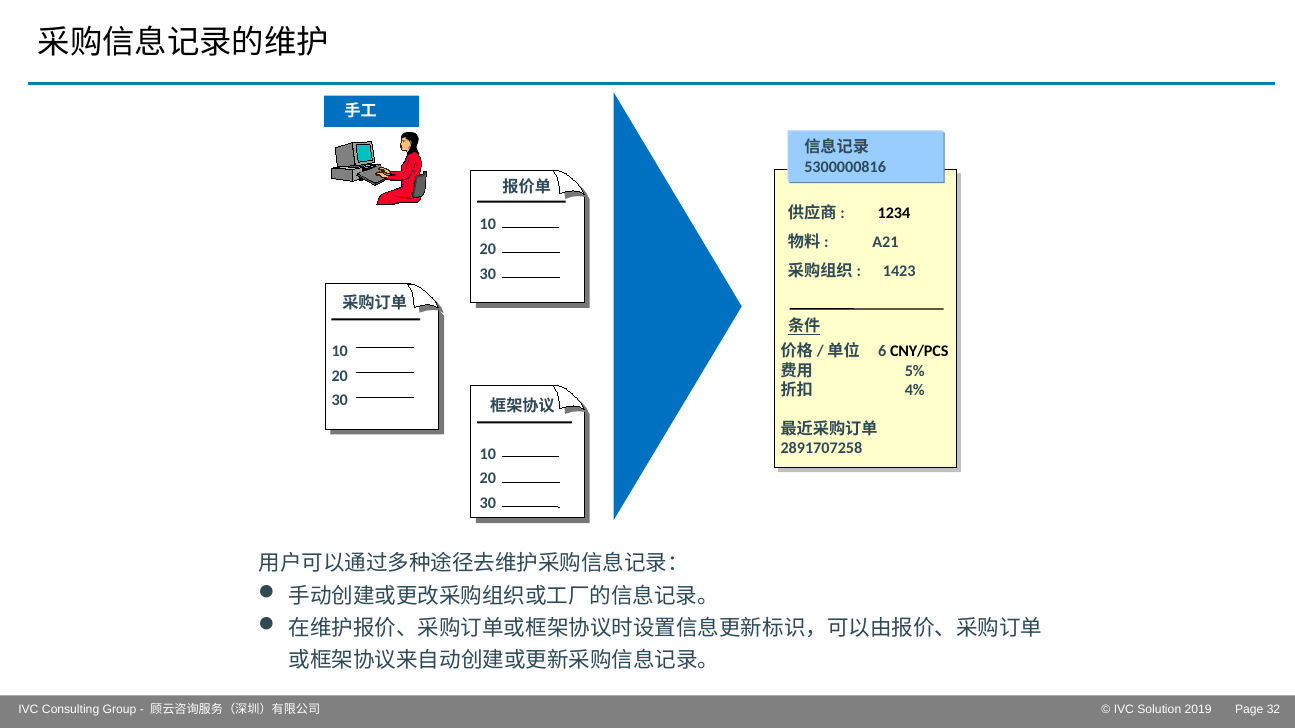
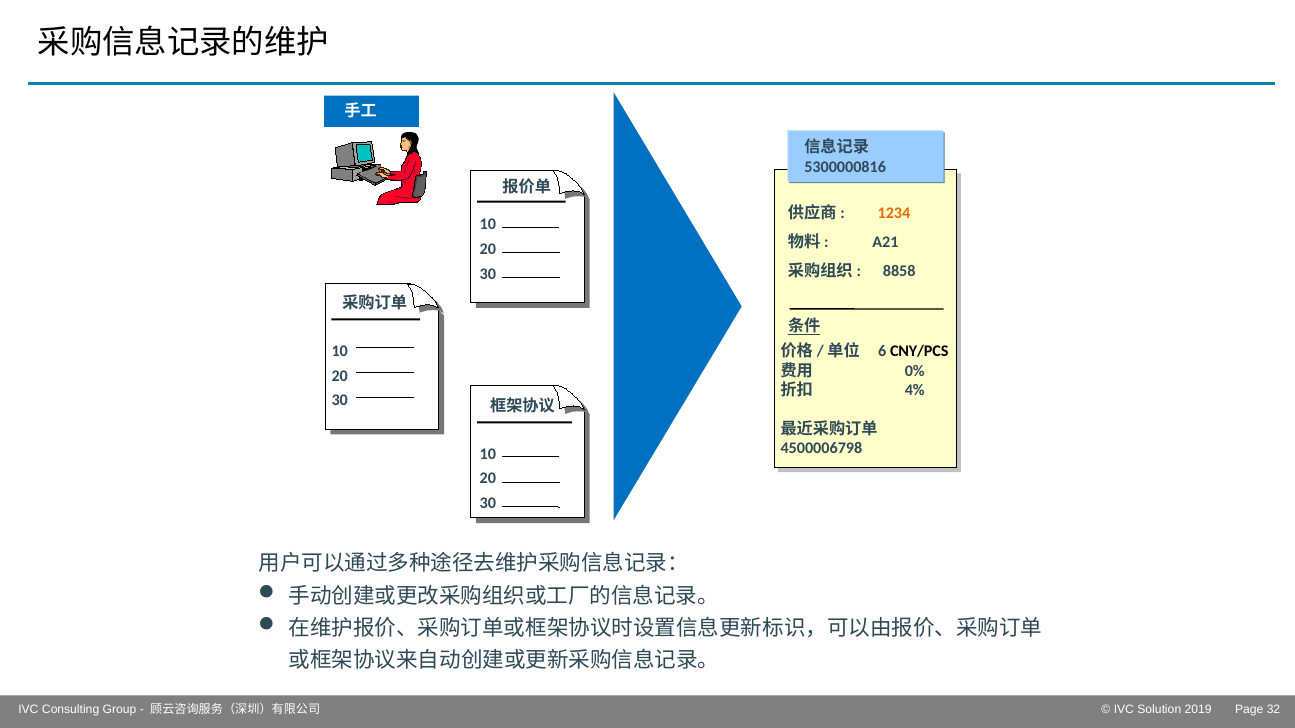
1234 colour: black -> orange (894, 214)
1423: 1423 -> 8858 (899, 272)
5%: 5% -> 0% (915, 371)
2891707258: 2891707258 -> 4500006798 (821, 449)
